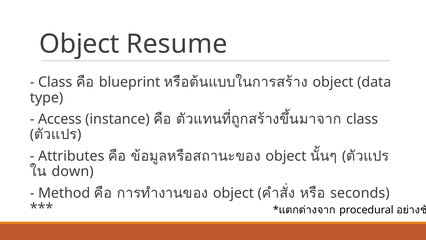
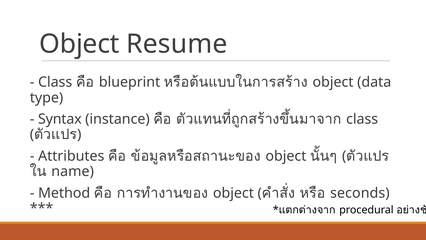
Access: Access -> Syntax (60, 119)
down: down -> name (73, 171)
